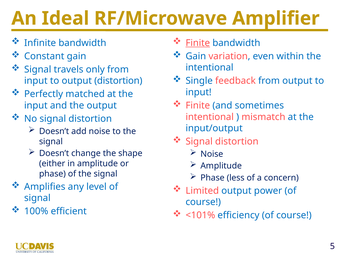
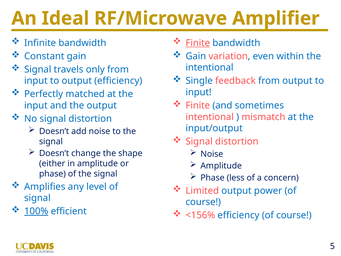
output distortion: distortion -> efficiency (118, 81)
100% underline: none -> present (36, 211)
<101%: <101% -> <156% (200, 215)
